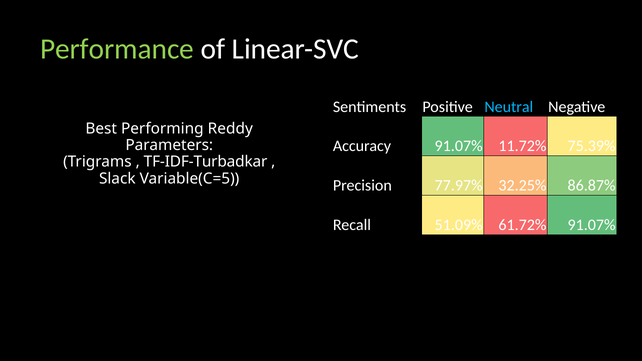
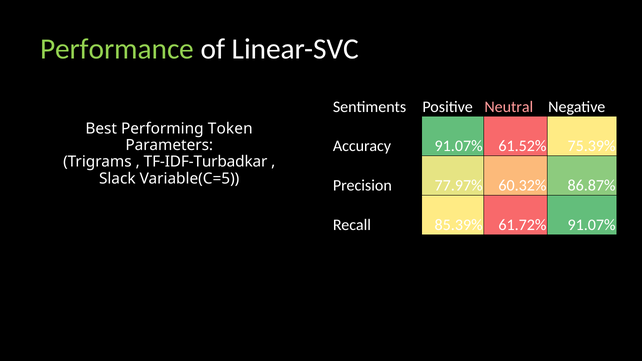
Neutral colour: light blue -> pink (509, 107)
Reddy: Reddy -> Token (230, 129)
11.72%: 11.72% -> 61.52% (522, 146)
32.25%: 32.25% -> 60.32% (522, 186)
51.09%: 51.09% -> 85.39% (459, 225)
